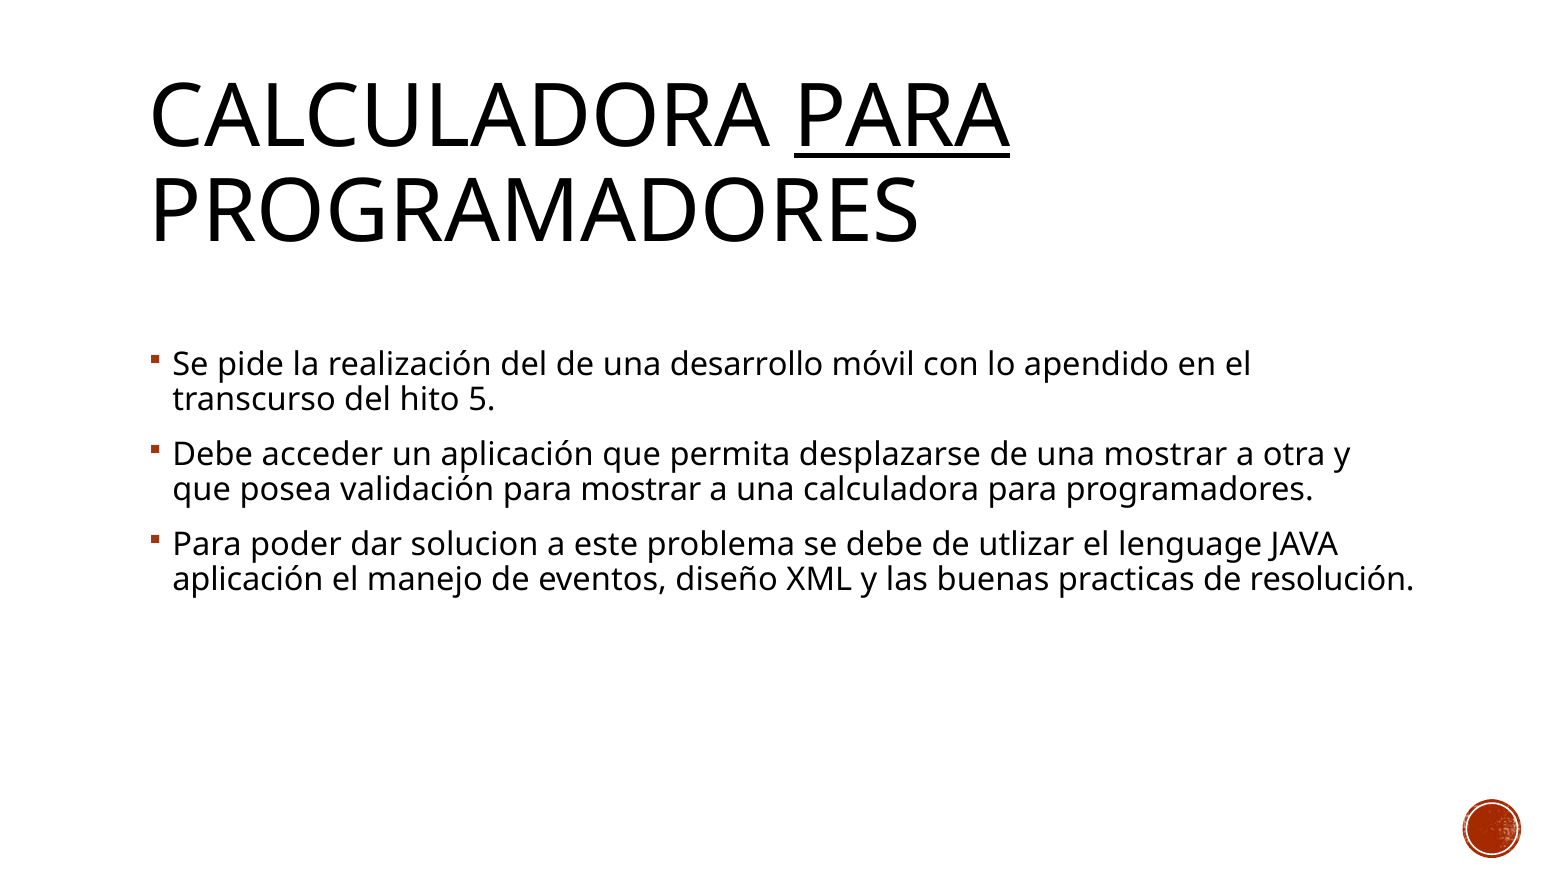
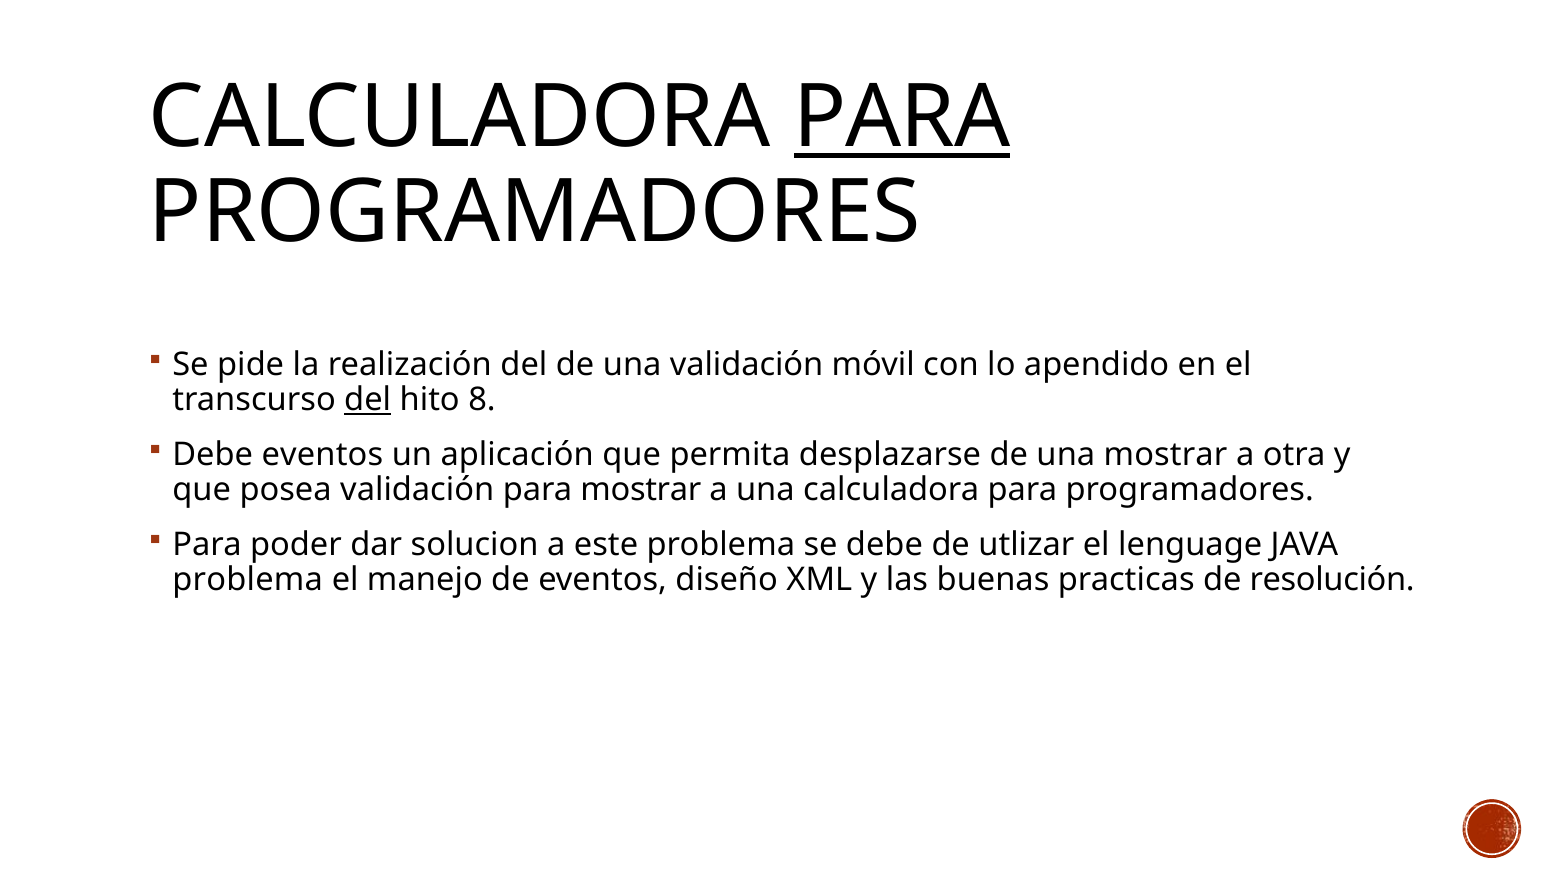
una desarrollo: desarrollo -> validación (747, 365)
del underline: none -> present (368, 400)
5: 5 -> 8 (482, 400)
Debe acceder: acceder -> eventos (322, 455)
aplicación: aplicación -> problema (248, 580)
